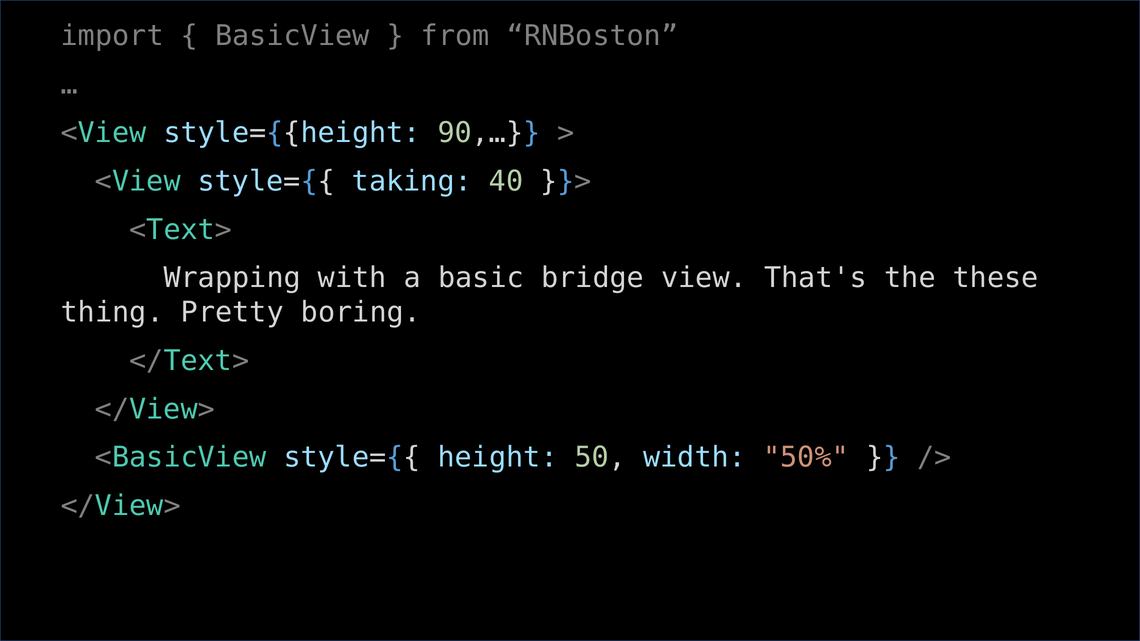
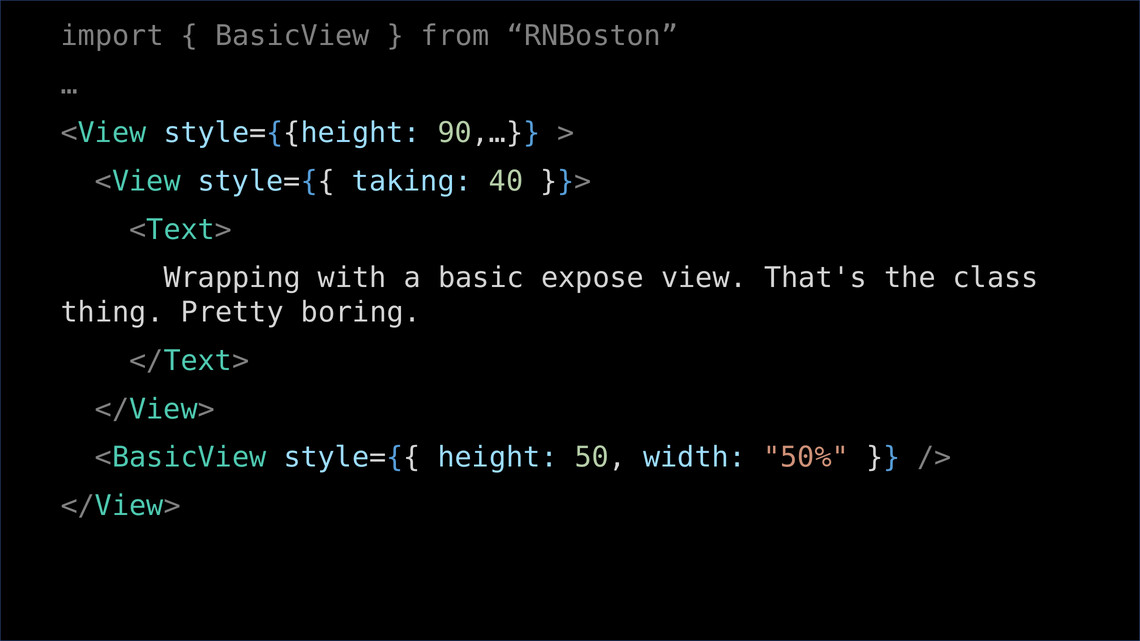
bridge: bridge -> expose (593, 278)
these: these -> class (996, 278)
